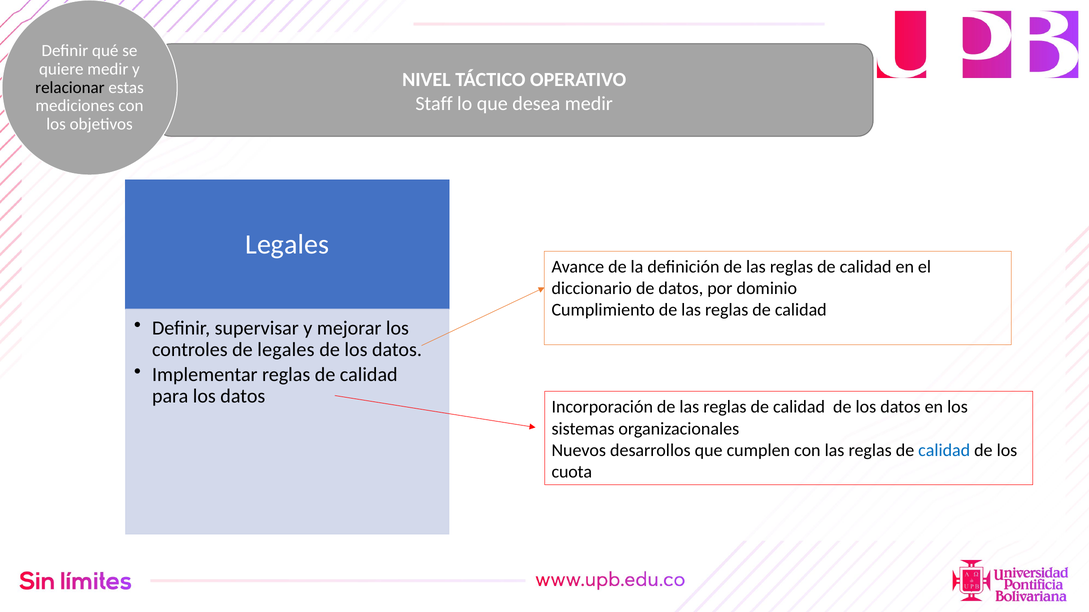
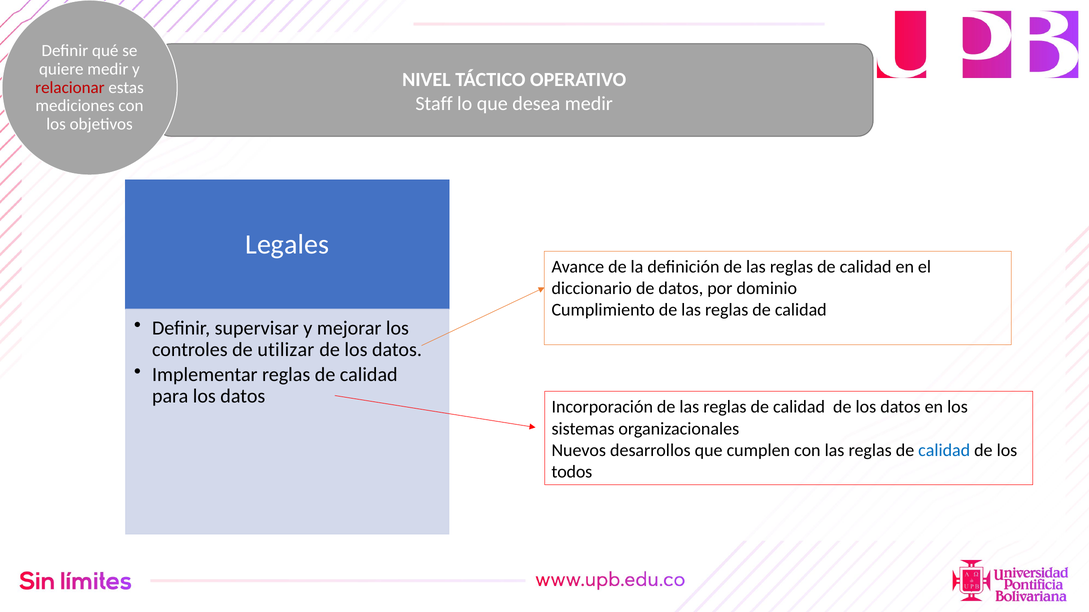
relacionar colour: black -> red (70, 88)
de legales: legales -> utilizar (286, 350)
cuota: cuota -> todos (572, 472)
